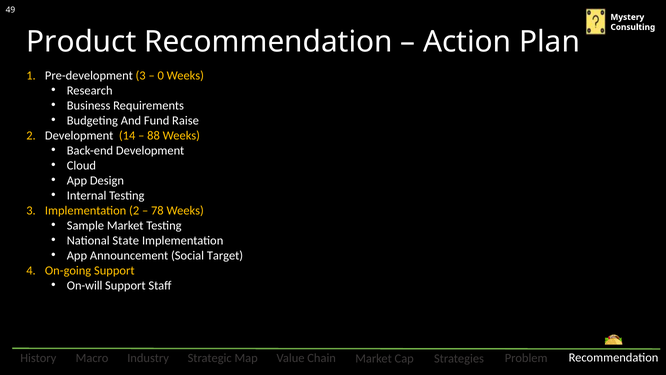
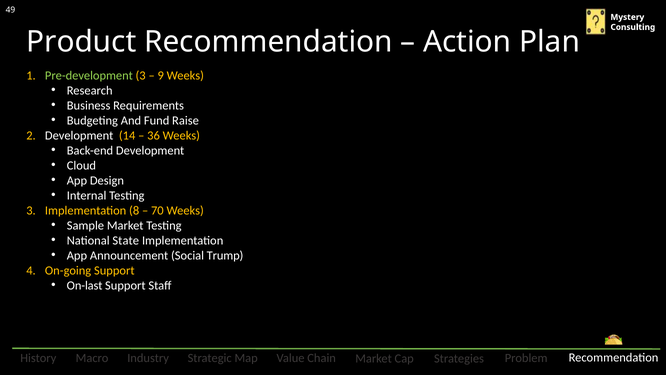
Pre-development colour: white -> light green (89, 75)
0: 0 -> 9 (161, 75)
88: 88 -> 36 (154, 135)
Implementation 2: 2 -> 8 (134, 210)
78: 78 -> 70 (157, 210)
Target: Target -> Trump (225, 255)
On-will: On-will -> On-last (85, 285)
